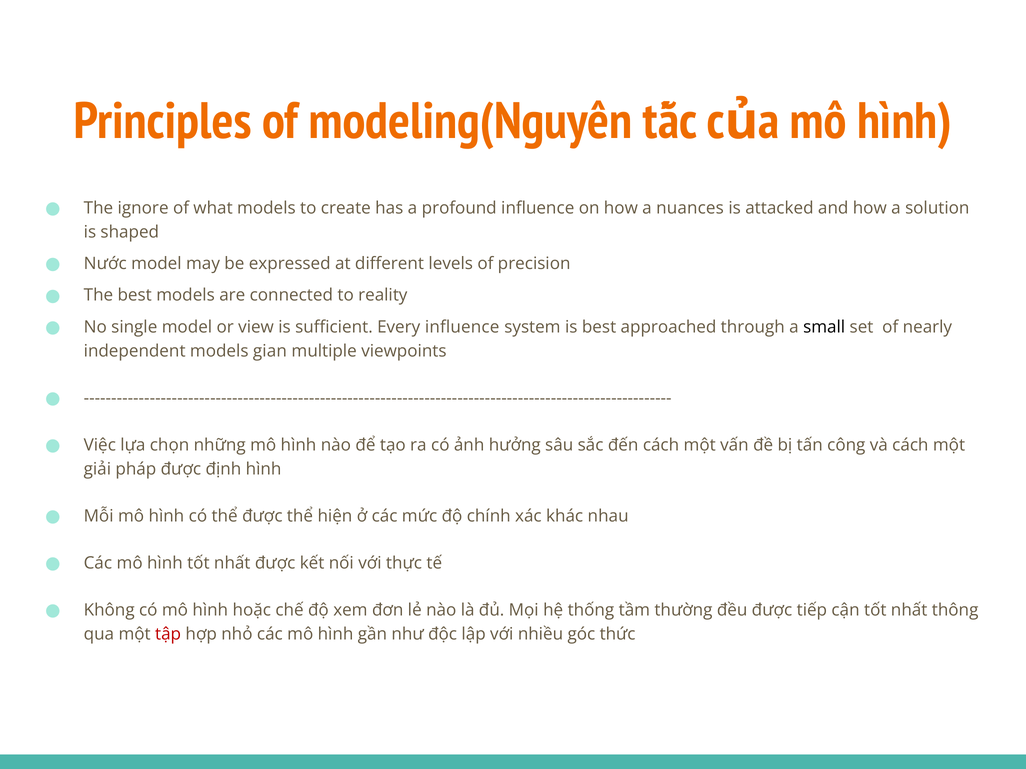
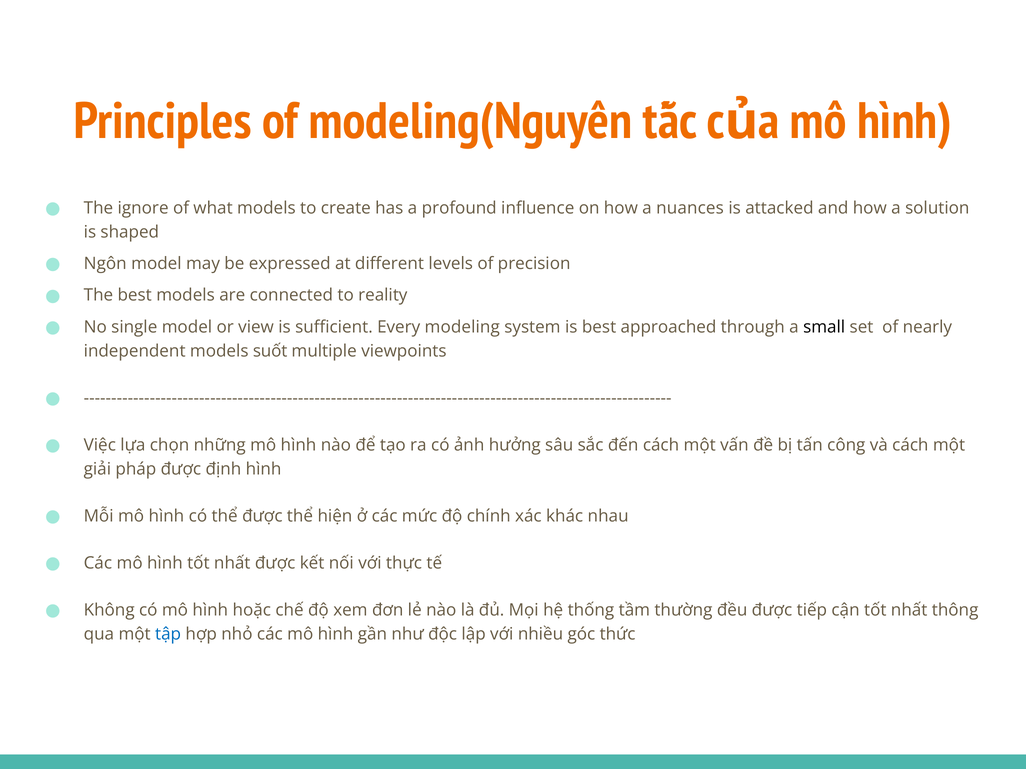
Nước: Nước -> Ngôn (105, 264)
Every influence: influence -> modeling (462, 327)
gian: gian -> suốt (270, 351)
tập colour: red -> blue (168, 634)
